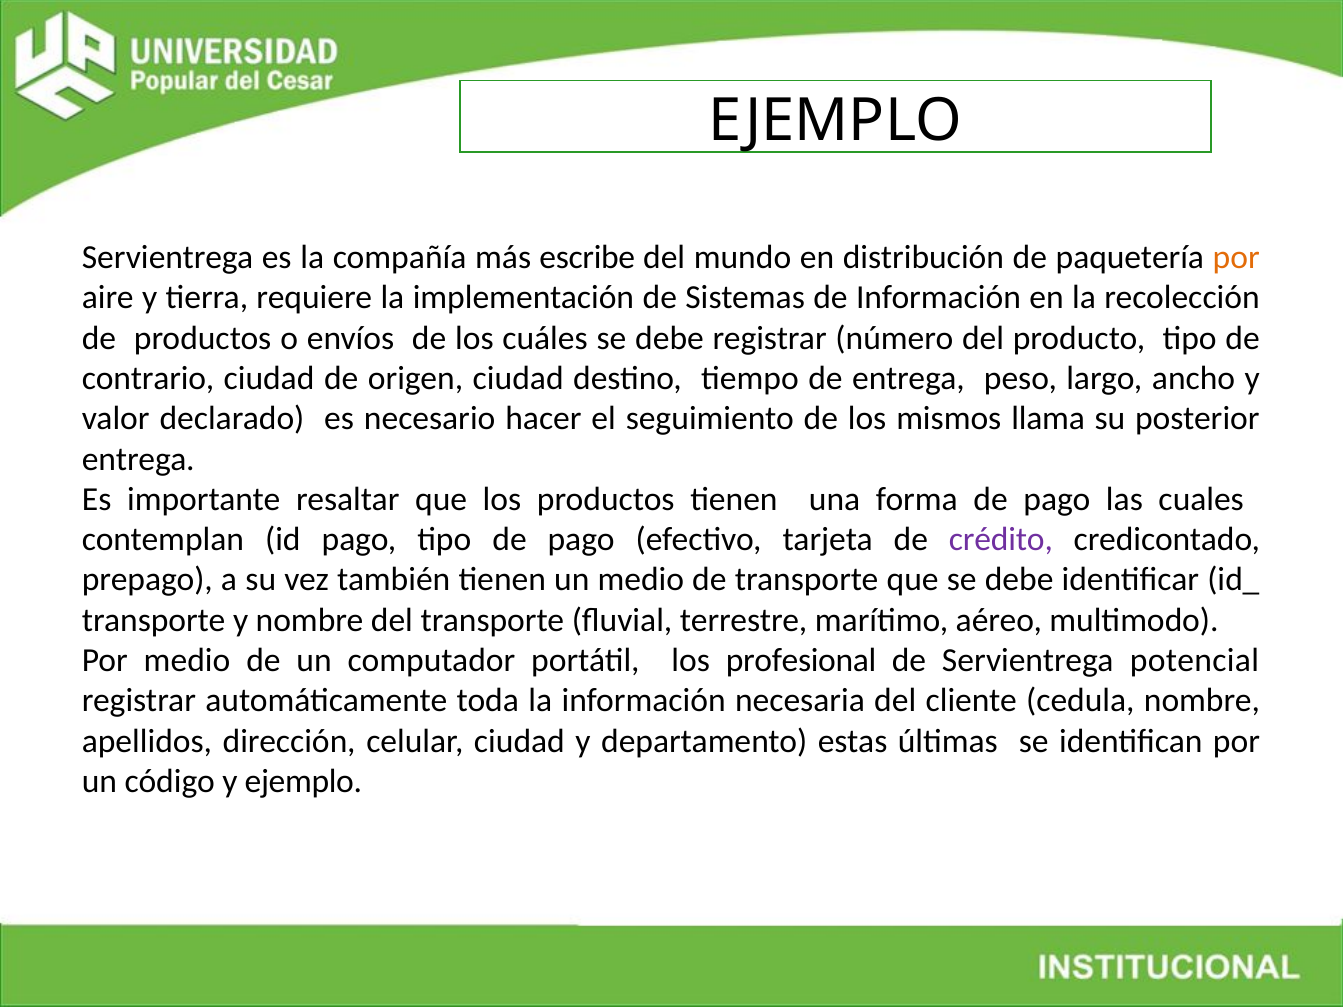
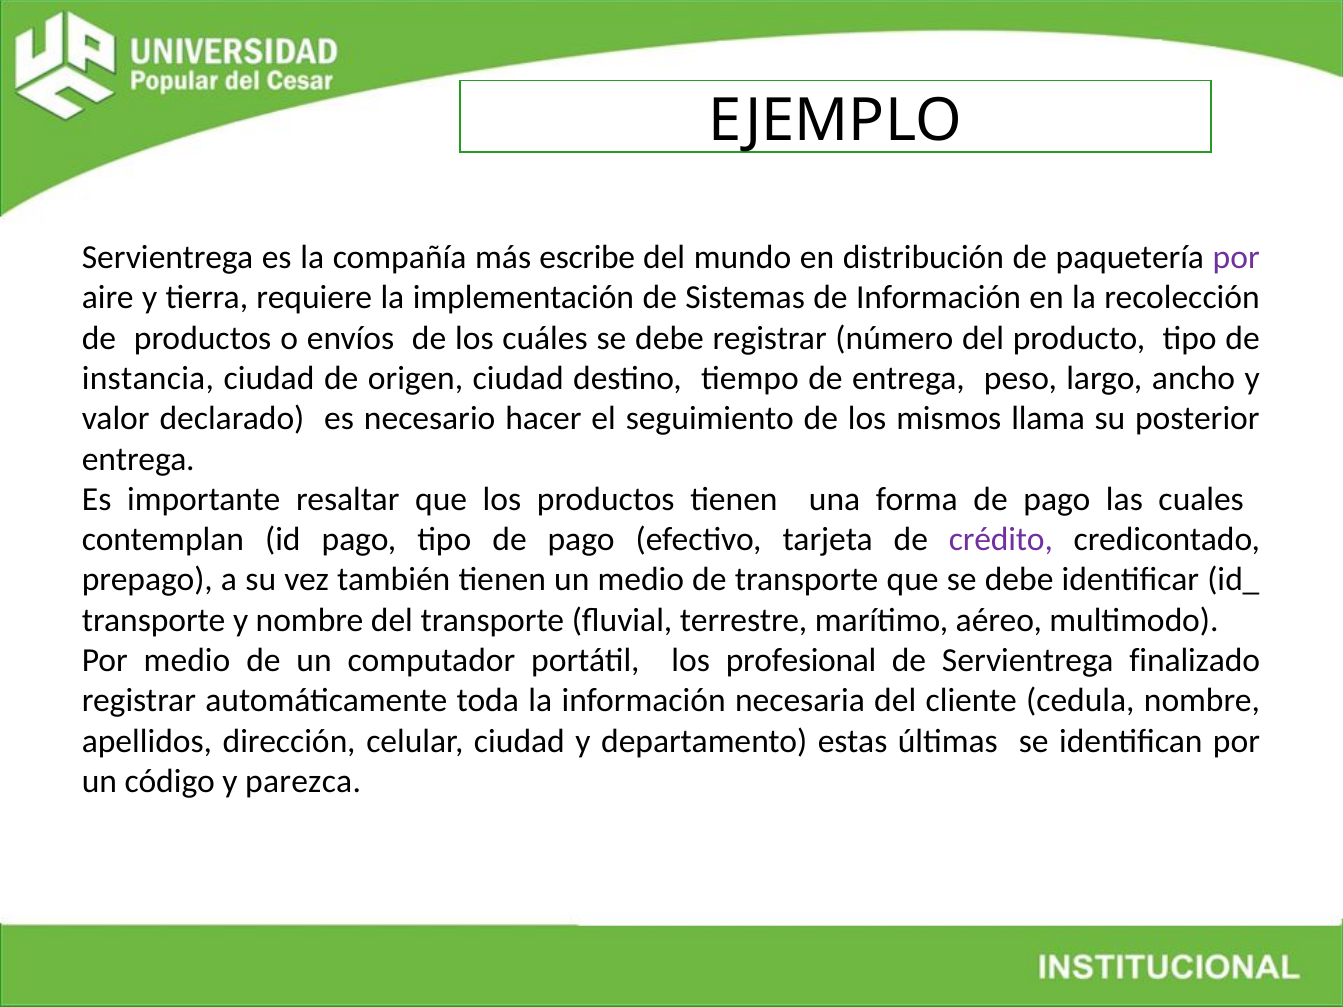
por colour: orange -> purple (1236, 258)
contrario: contrario -> instancia (148, 379)
potencial: potencial -> finalizado (1195, 661)
y ejemplo: ejemplo -> parezca (303, 781)
